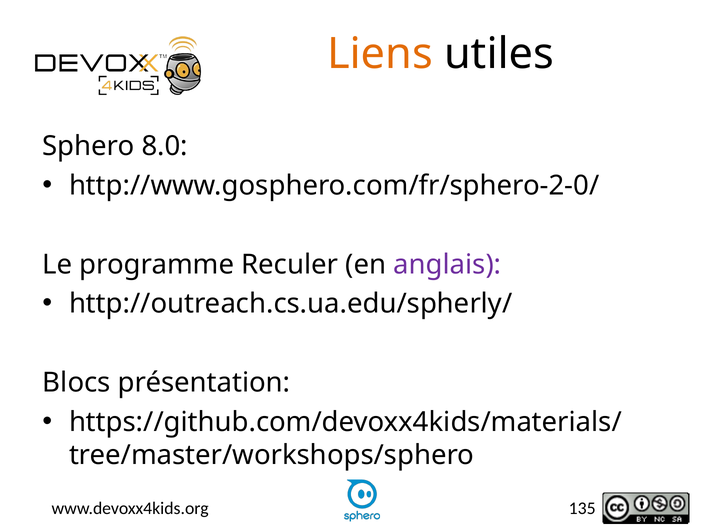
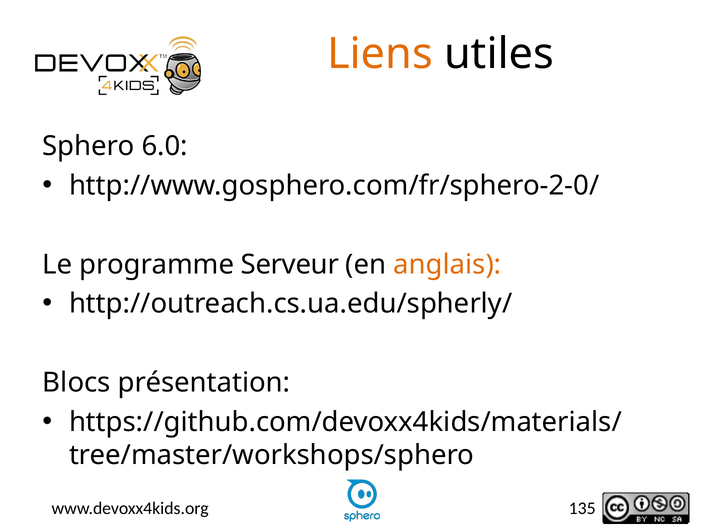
8.0: 8.0 -> 6.0 (165, 146)
Reculer: Reculer -> Serveur (290, 264)
anglais colour: purple -> orange (447, 264)
